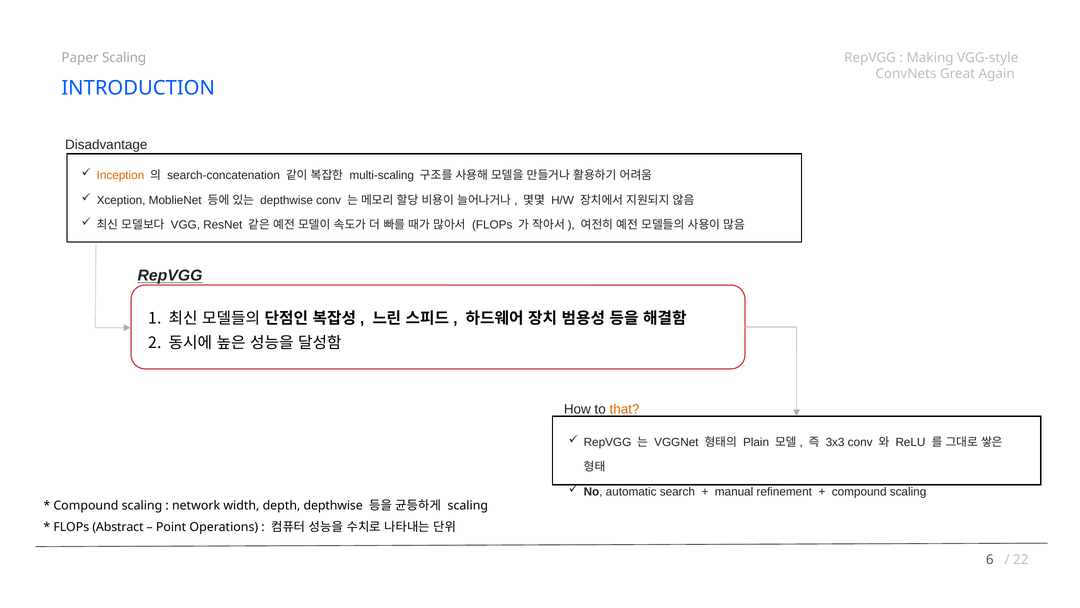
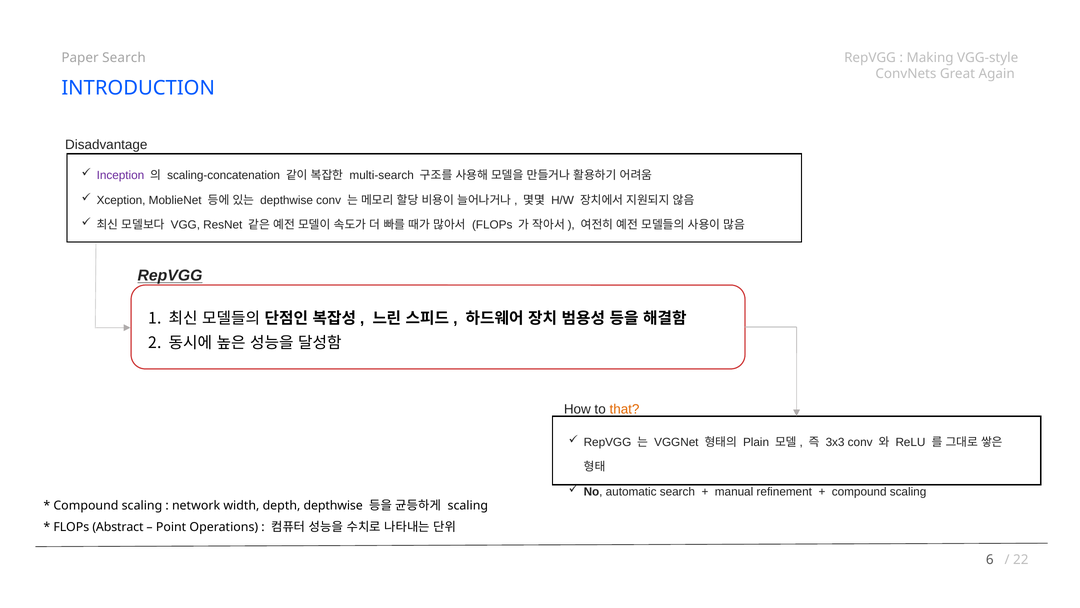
Paper Scaling: Scaling -> Search (124, 58)
Inception colour: orange -> purple (120, 175)
search-concatenation: search-concatenation -> scaling-concatenation (224, 175)
multi-scaling: multi-scaling -> multi-search (382, 175)
